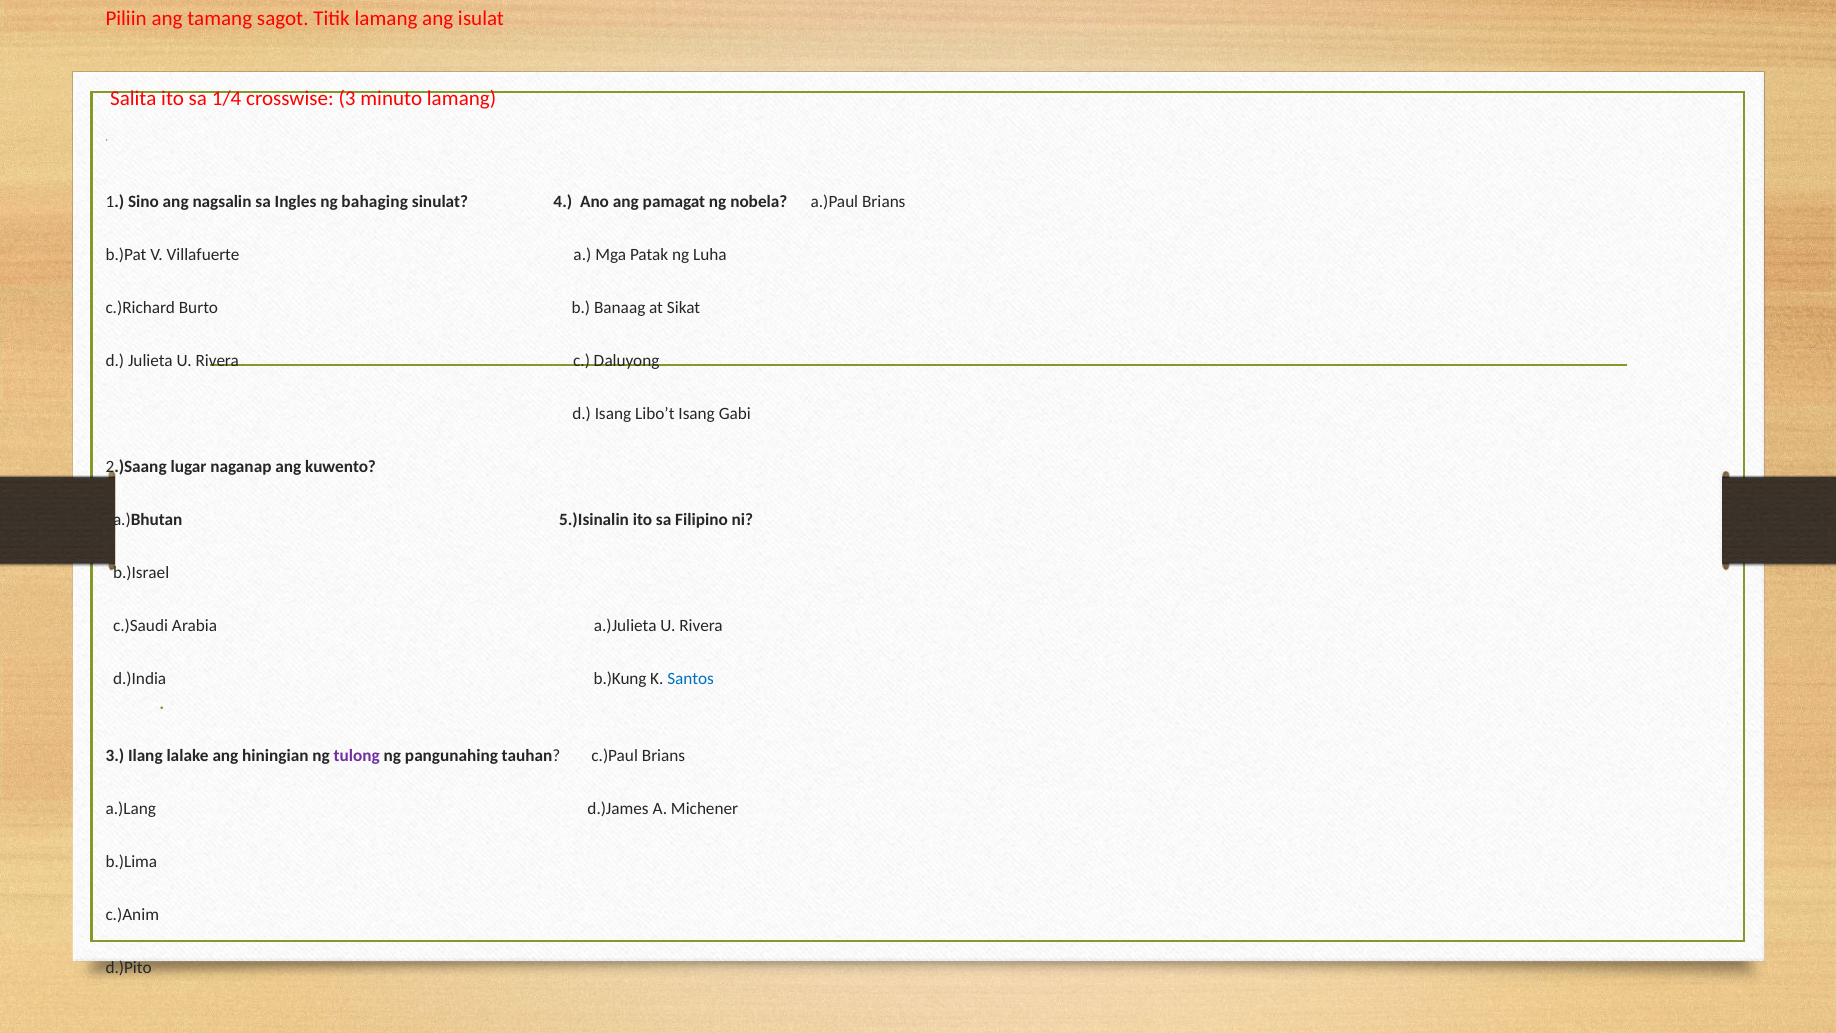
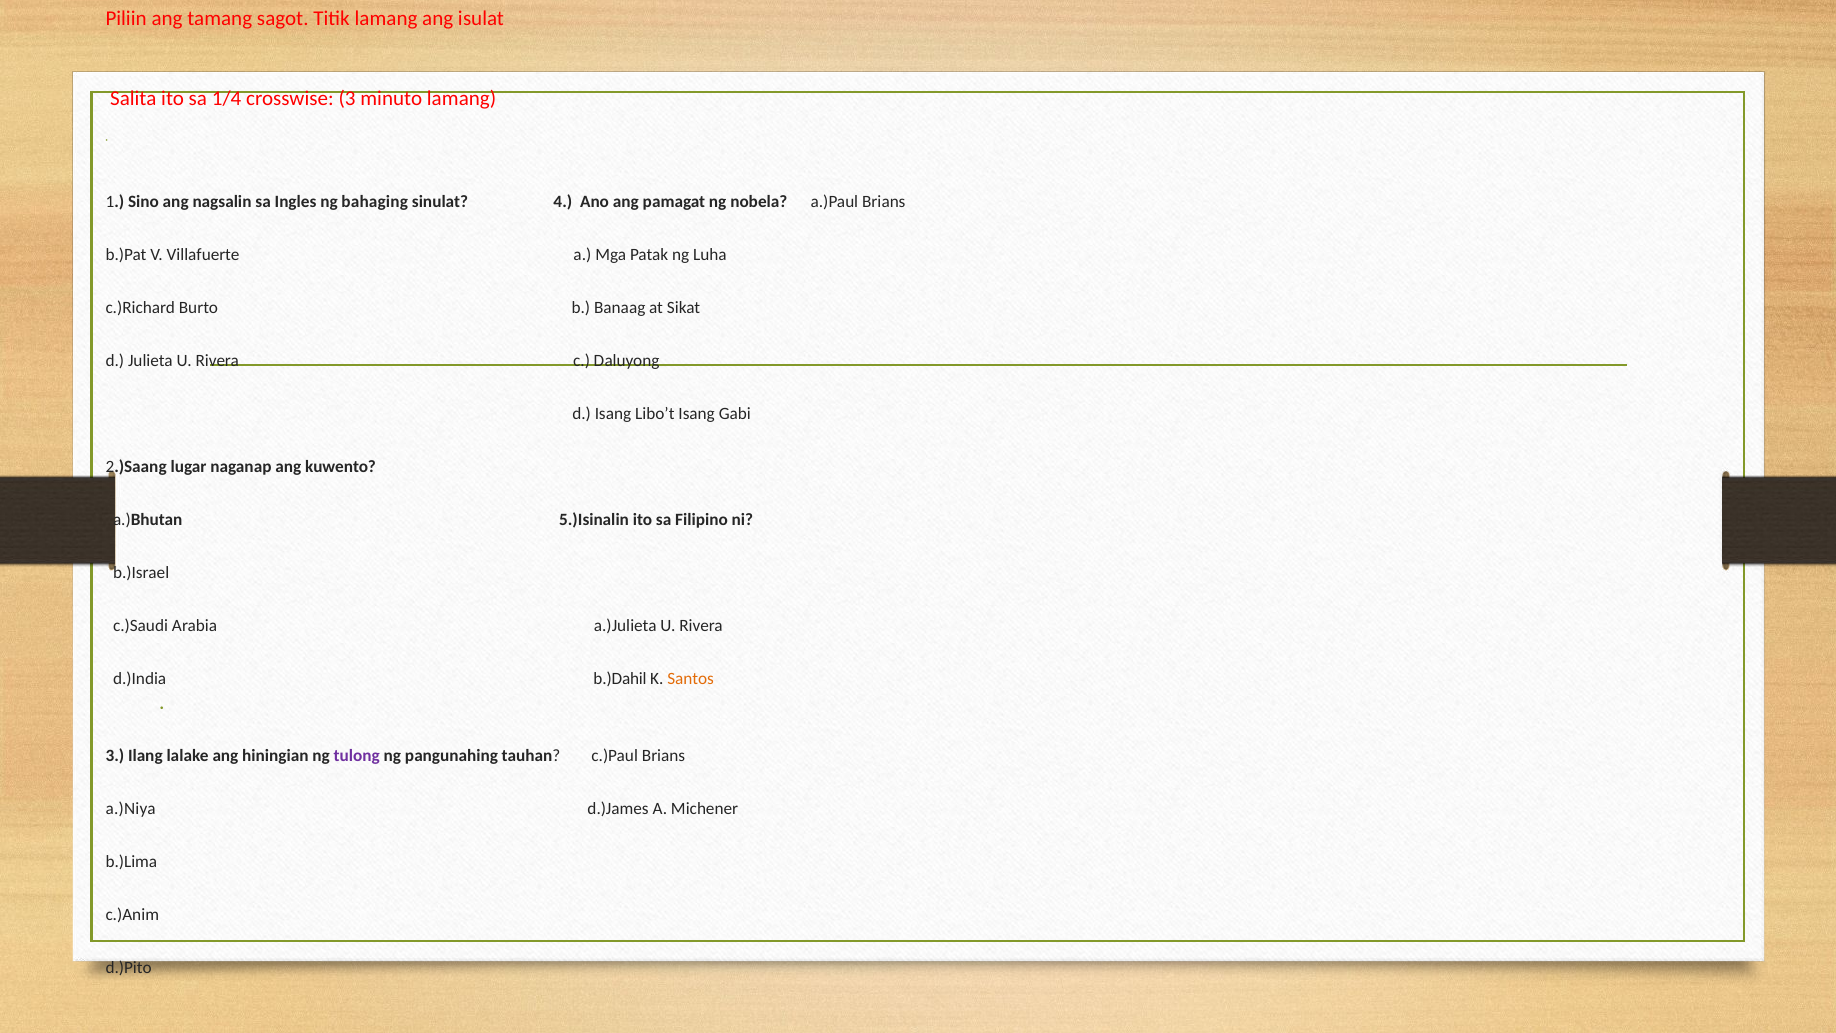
b.)Kung: b.)Kung -> b.)Dahil (620, 678)
Santos colour: blue -> orange (691, 678)
a.)Lang: a.)Lang -> a.)Niya (131, 808)
